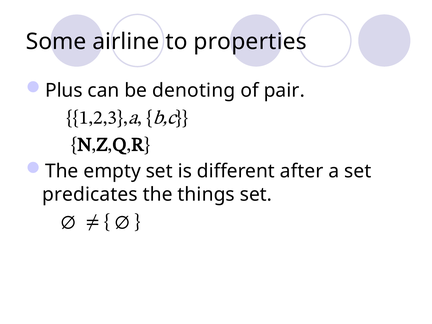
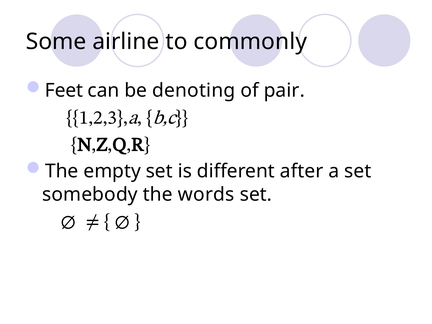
properties: properties -> commonly (250, 42)
Plus: Plus -> Feet (64, 91)
predicates: predicates -> somebody (90, 194)
things: things -> words (206, 194)
